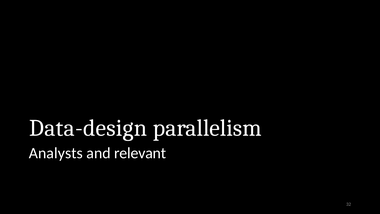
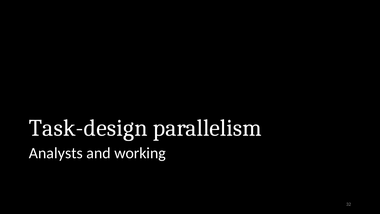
Data-design: Data-design -> Task-design (88, 128)
relevant: relevant -> working (140, 153)
